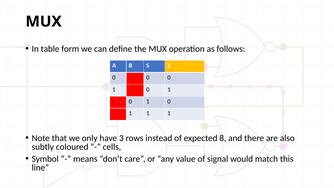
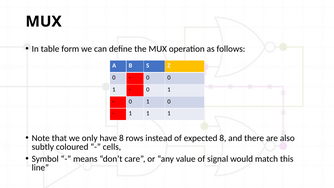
have 3: 3 -> 8 (121, 138)
